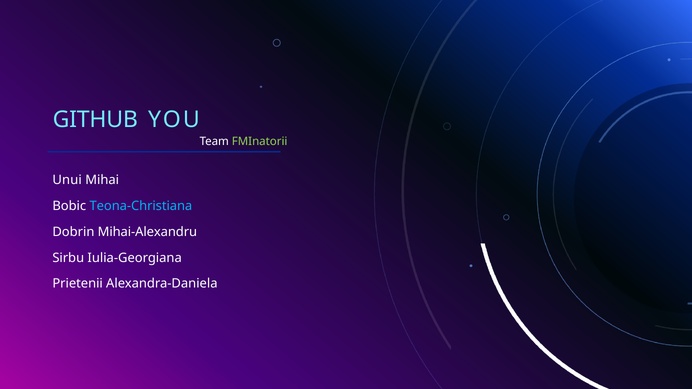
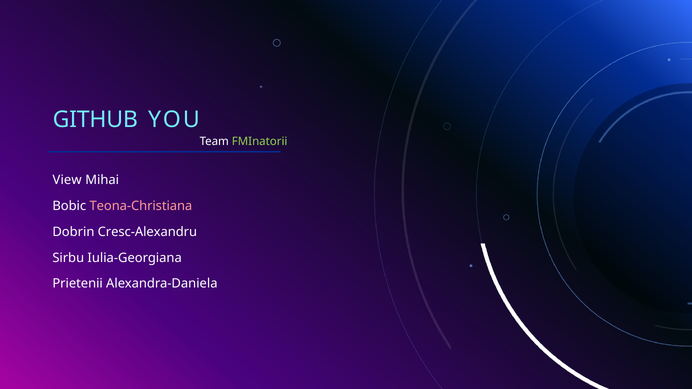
Unui: Unui -> View (67, 180)
Teona-Christiana colour: light blue -> pink (141, 206)
Mihai-Alexandru: Mihai-Alexandru -> Cresc-Alexandru (147, 232)
